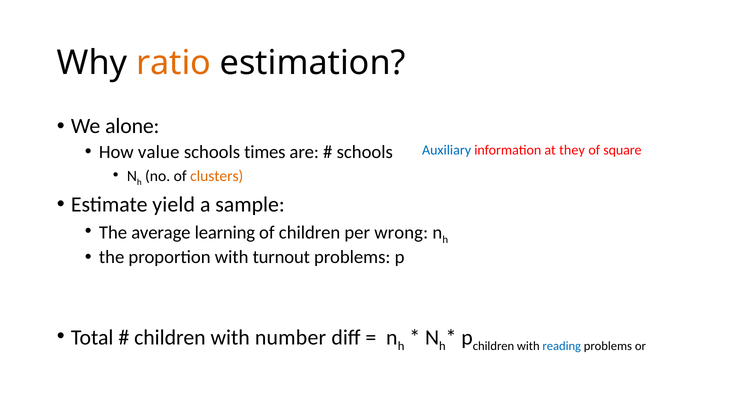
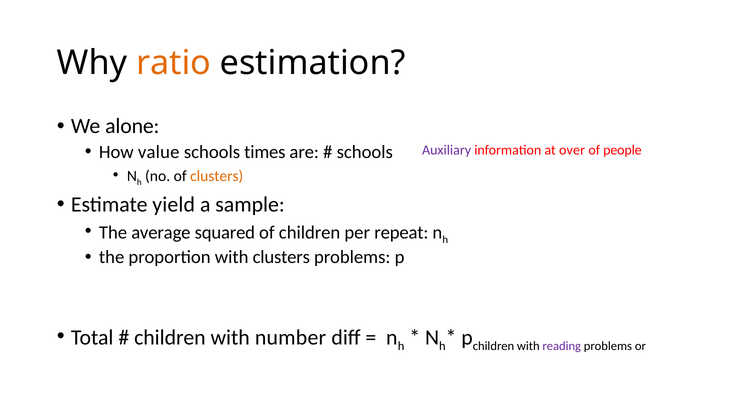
Auxiliary colour: blue -> purple (447, 150)
they: they -> over (572, 150)
square: square -> people (622, 150)
learning: learning -> squared (225, 233)
wrong: wrong -> repeat (401, 233)
with turnout: turnout -> clusters (281, 257)
reading colour: blue -> purple (562, 346)
